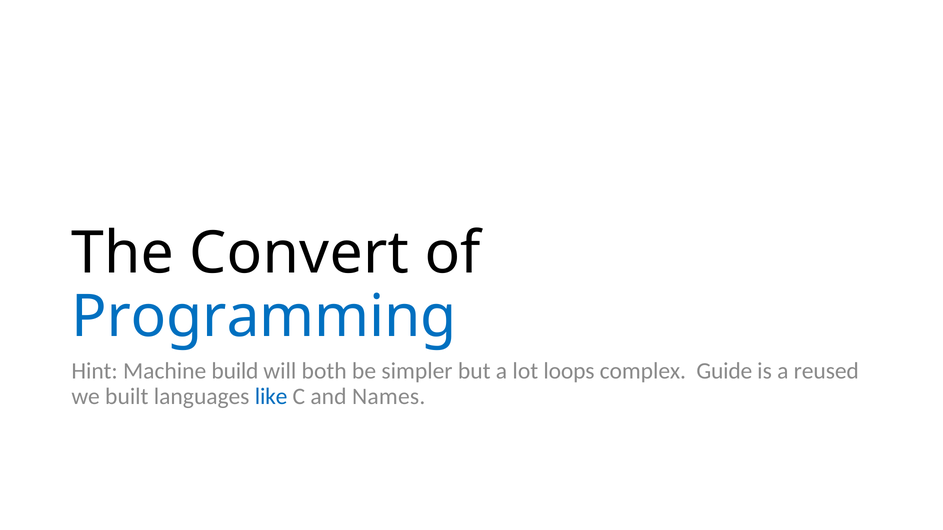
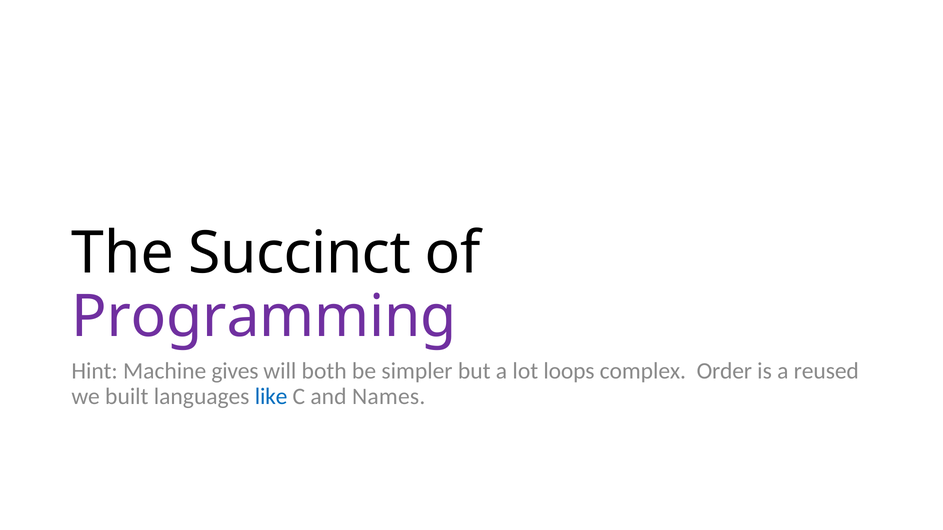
Convert: Convert -> Succinct (300, 253)
Programming colour: blue -> purple (264, 317)
build: build -> gives (235, 371)
Guide: Guide -> Order (724, 371)
